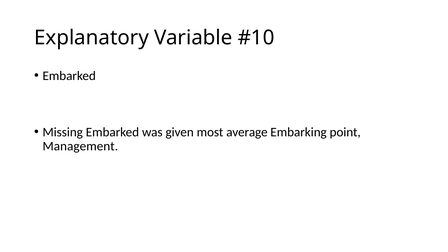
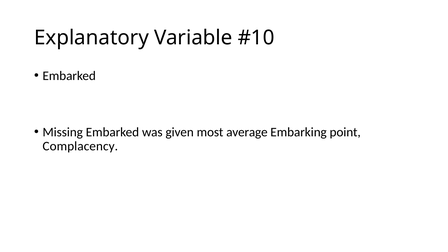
Management: Management -> Complacency (80, 146)
